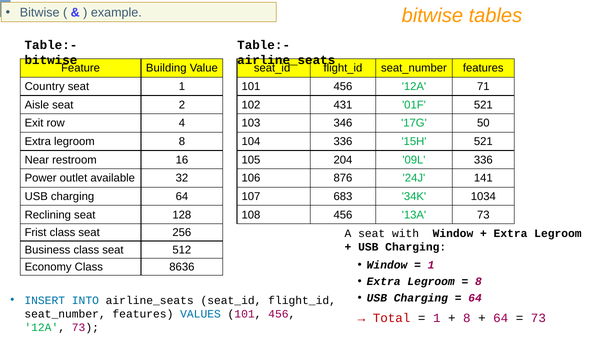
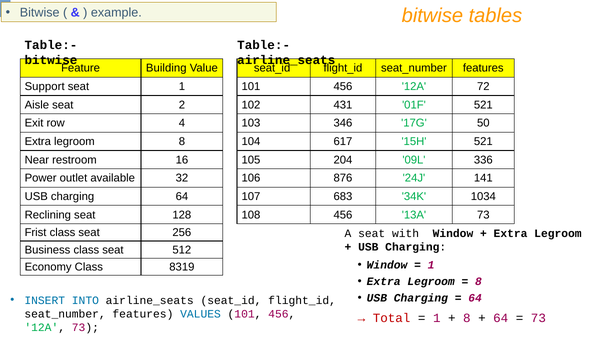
Country: Country -> Support (45, 86)
71: 71 -> 72 (483, 86)
104 336: 336 -> 617 (343, 141)
8636: 8636 -> 8319 (182, 267)
